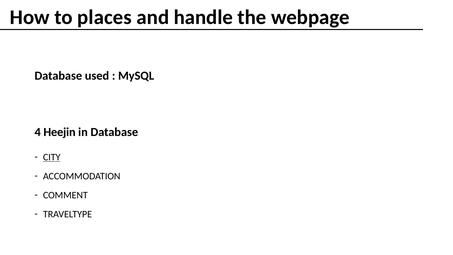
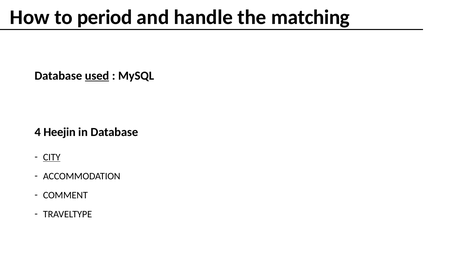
places: places -> period (105, 17)
webpage: webpage -> matching (310, 17)
used underline: none -> present (97, 76)
